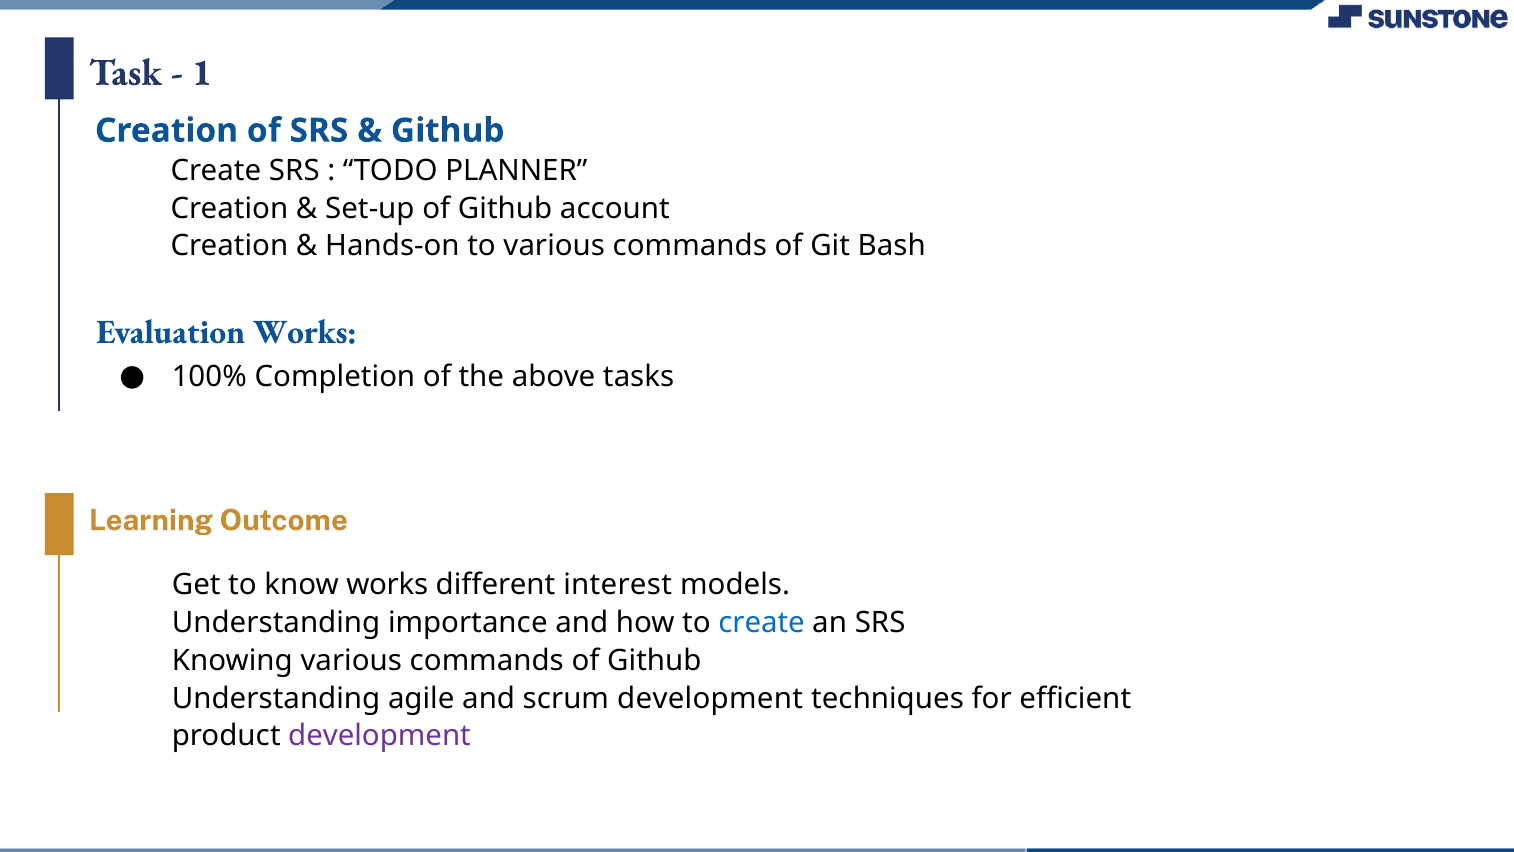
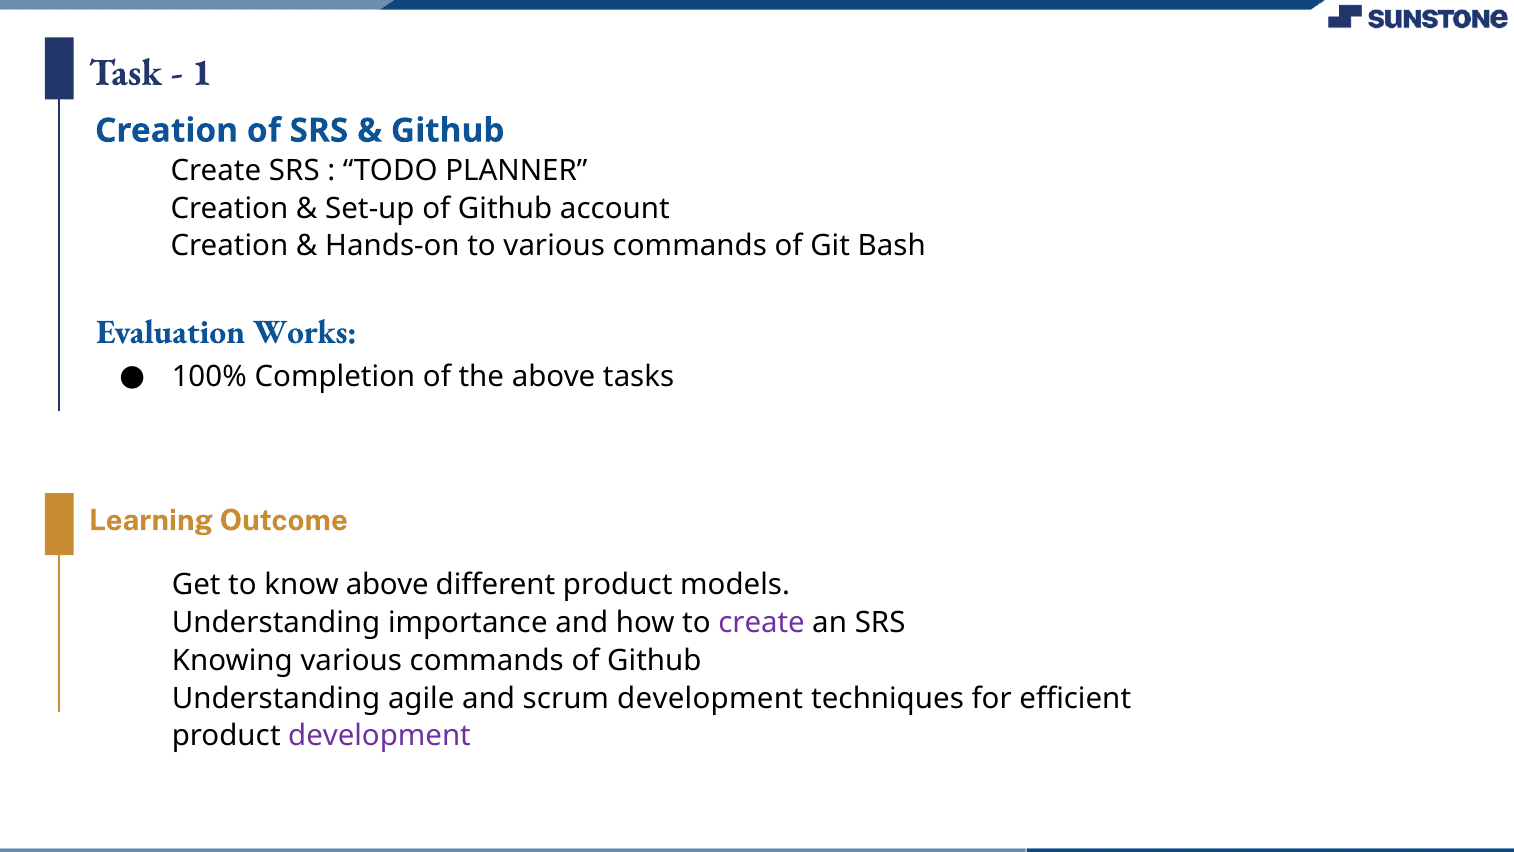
know works: works -> above (387, 585)
different interest: interest -> product (618, 585)
create colour: blue -> purple (762, 623)
